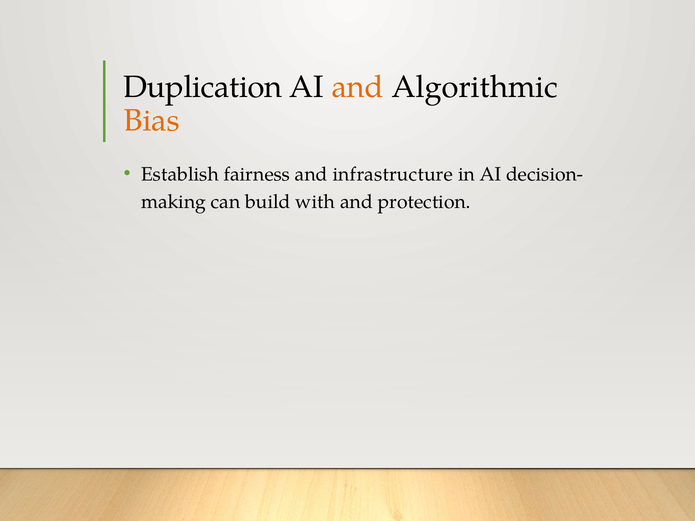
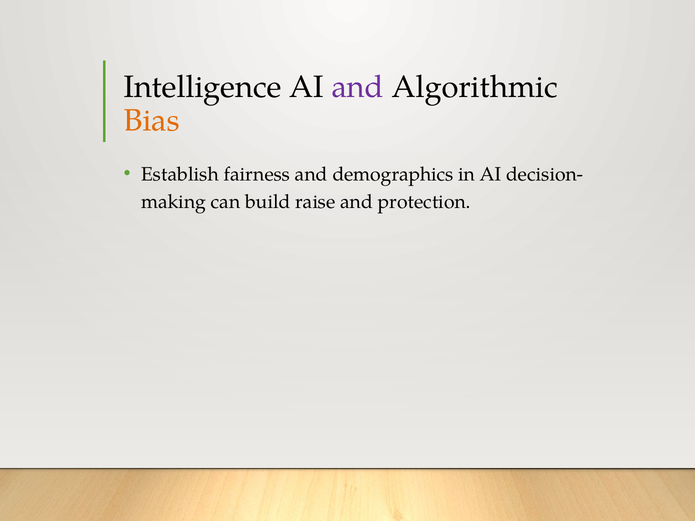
Duplication: Duplication -> Intelligence (203, 87)
and colour: orange -> purple (358, 87)
infrastructure: infrastructure -> demographics (393, 174)
with: with -> raise (315, 202)
